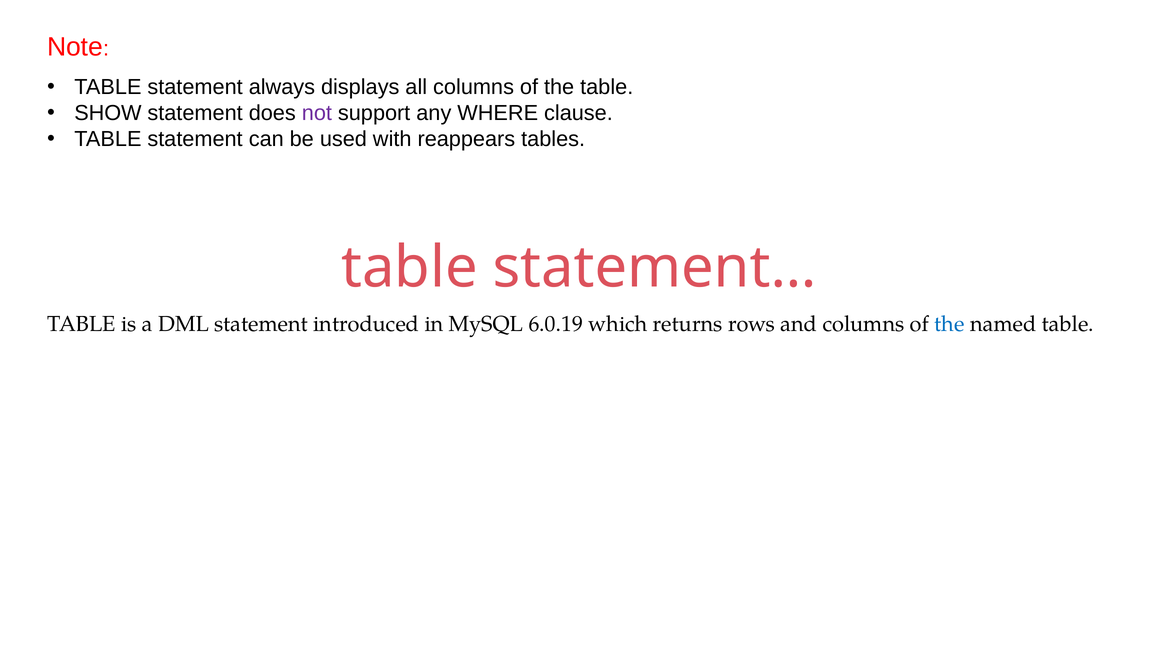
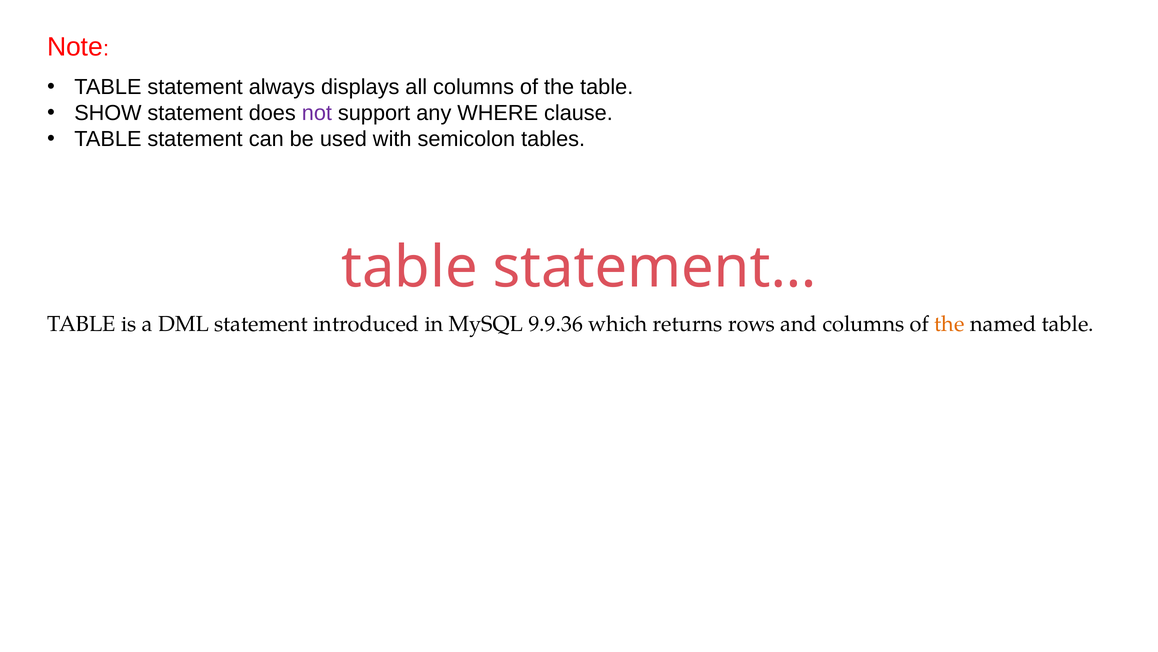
reappears: reappears -> semicolon (466, 139)
6.0.19: 6.0.19 -> 9.9.36 (556, 324)
the colour: blue -> orange (949, 324)
